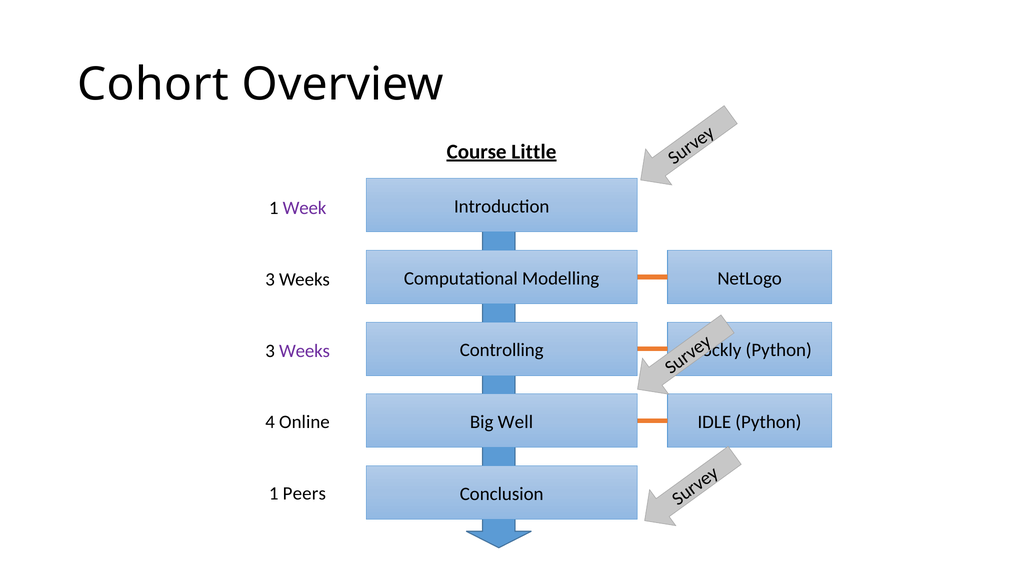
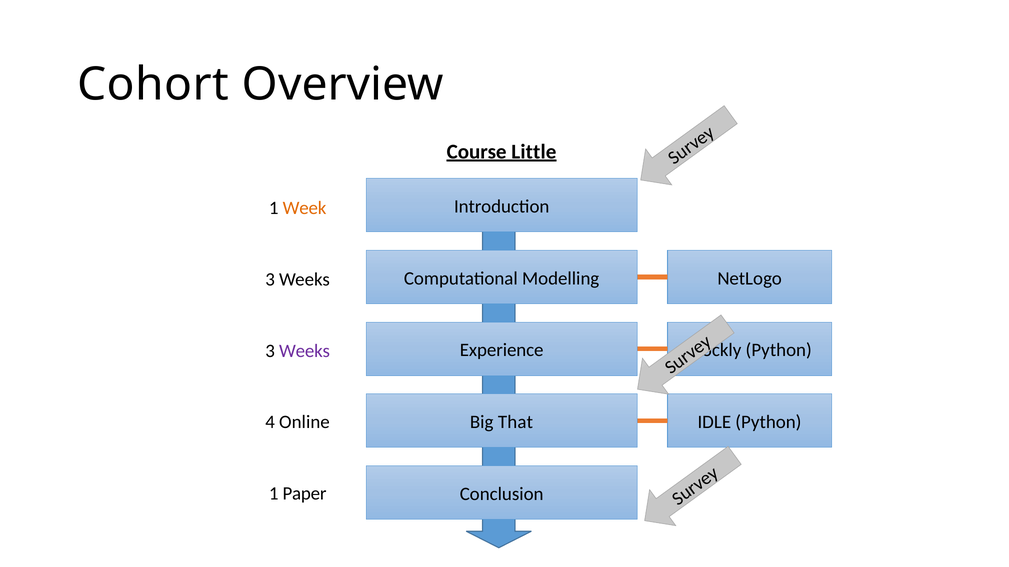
Week colour: purple -> orange (305, 208)
Controlling: Controlling -> Experience (502, 350)
Well: Well -> That (515, 422)
Peers: Peers -> Paper (305, 494)
